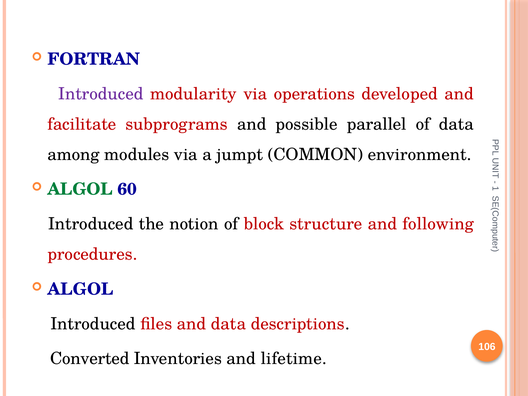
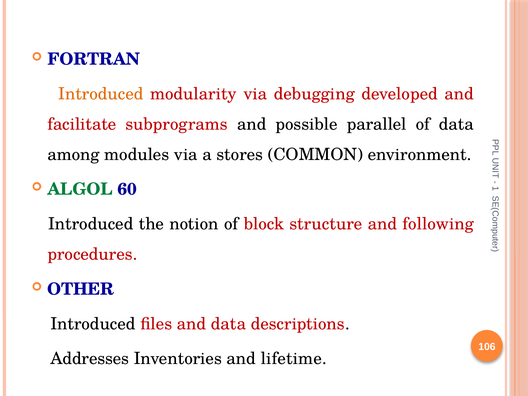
Introduced colour: purple -> orange (101, 94)
operations: operations -> debugging (314, 94)
jumpt: jumpt -> stores (240, 155)
ALGOL: ALGOL -> OTHER (81, 289)
Converted: Converted -> Addresses (90, 359)
